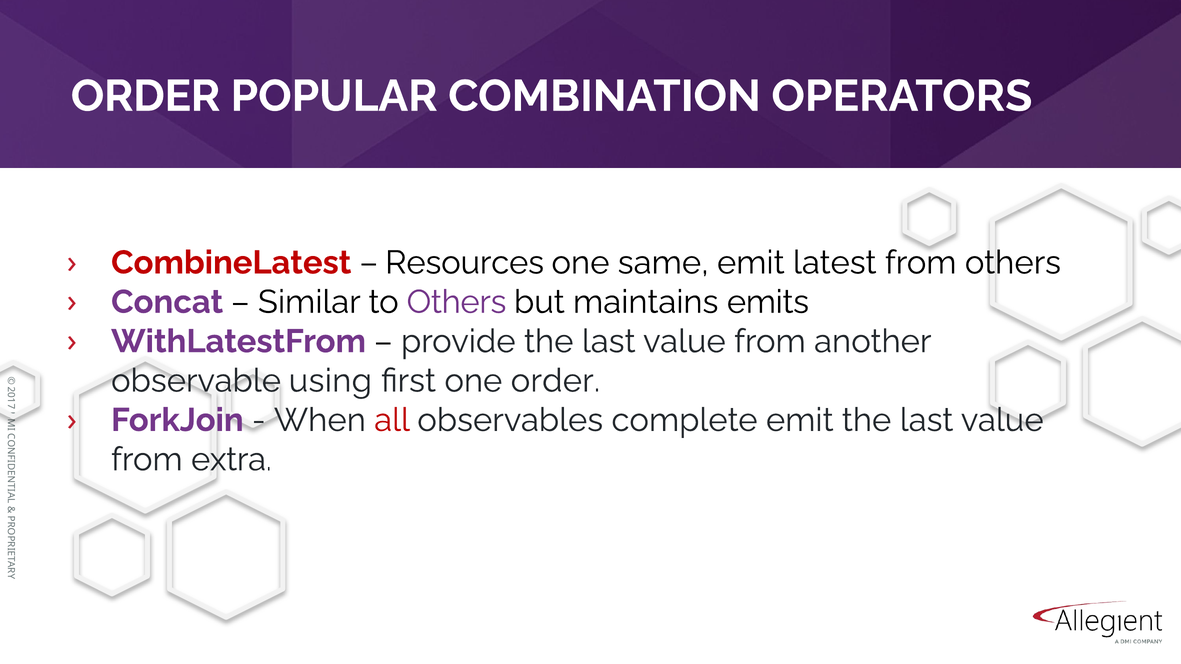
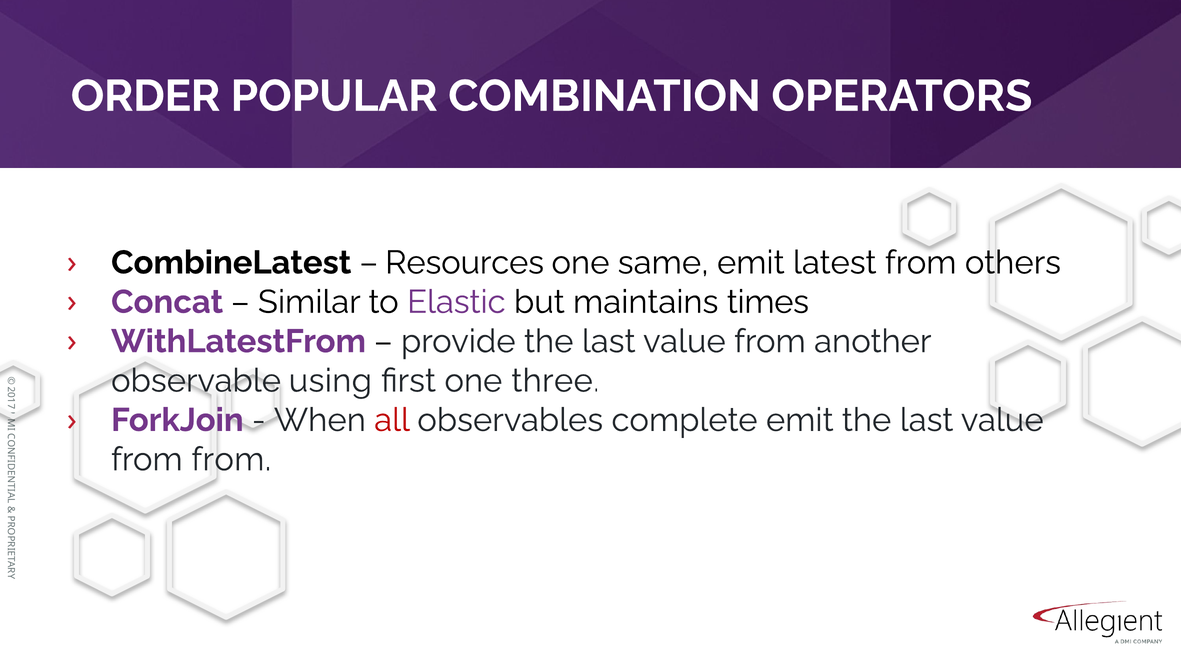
CombineLatest colour: red -> black (231, 263)
to Others: Others -> Elastic (456, 302)
emits: emits -> times (768, 302)
one order: order -> three (555, 381)
from extra: extra -> from (231, 460)
